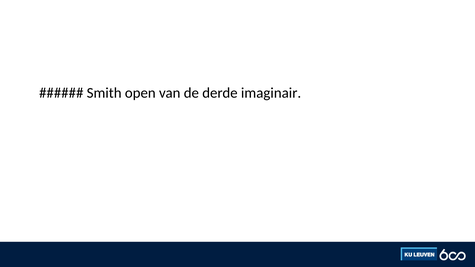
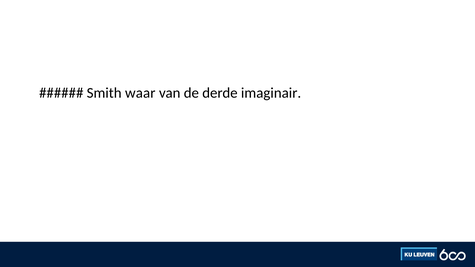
open: open -> waar (140, 93)
